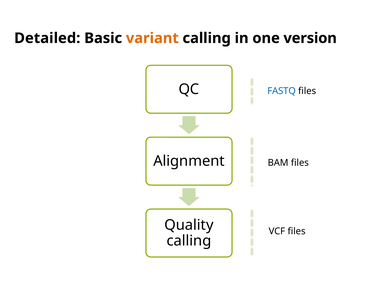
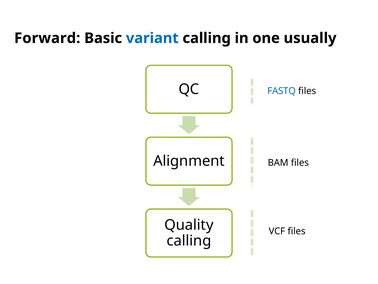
Detailed: Detailed -> Forward (47, 38)
variant colour: orange -> blue (152, 38)
version: version -> usually (310, 38)
